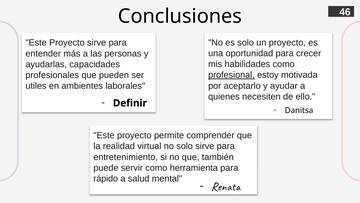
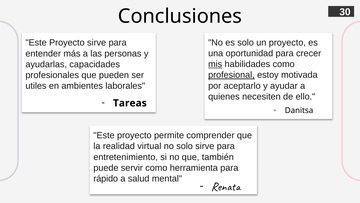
46: 46 -> 30 (345, 12)
mis underline: none -> present (215, 64)
Definir: Definir -> Tareas (130, 103)
